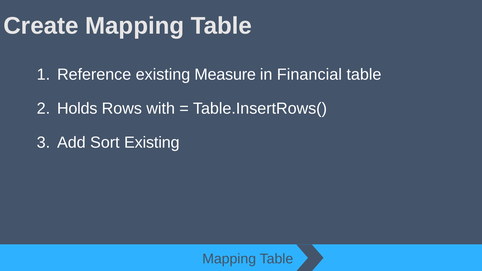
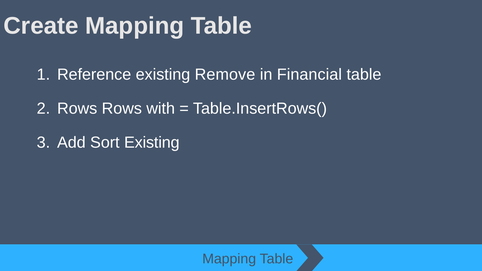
Measure: Measure -> Remove (225, 75)
Holds: Holds -> Rows (77, 109)
